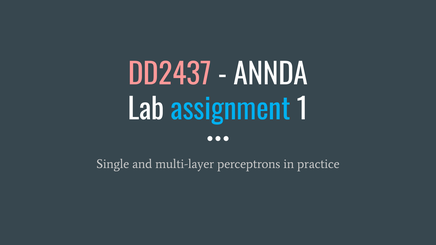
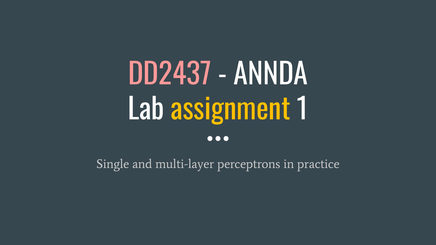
assignment colour: light blue -> yellow (231, 110)
